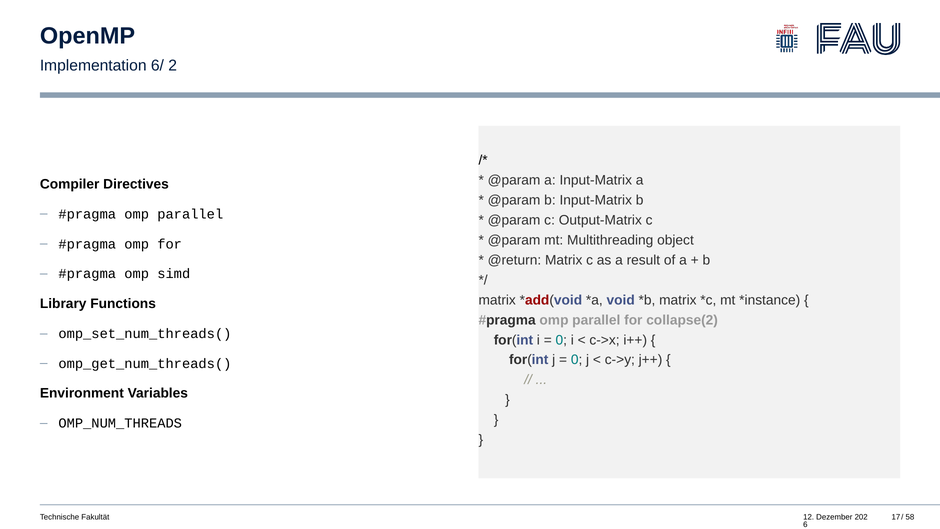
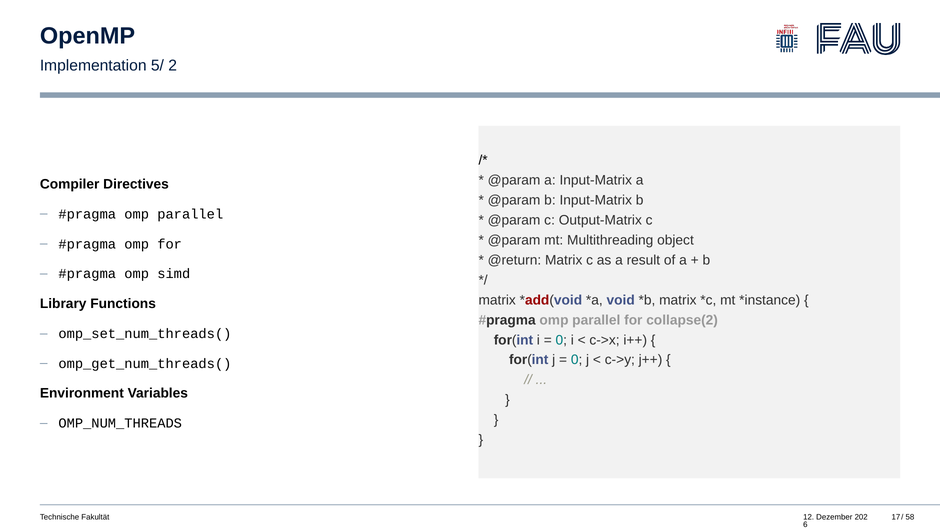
6/: 6/ -> 5/ (157, 65)
